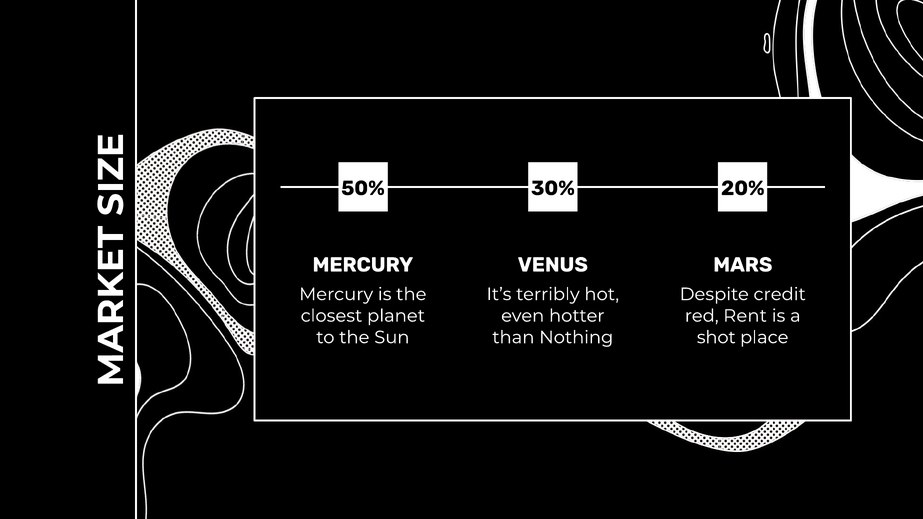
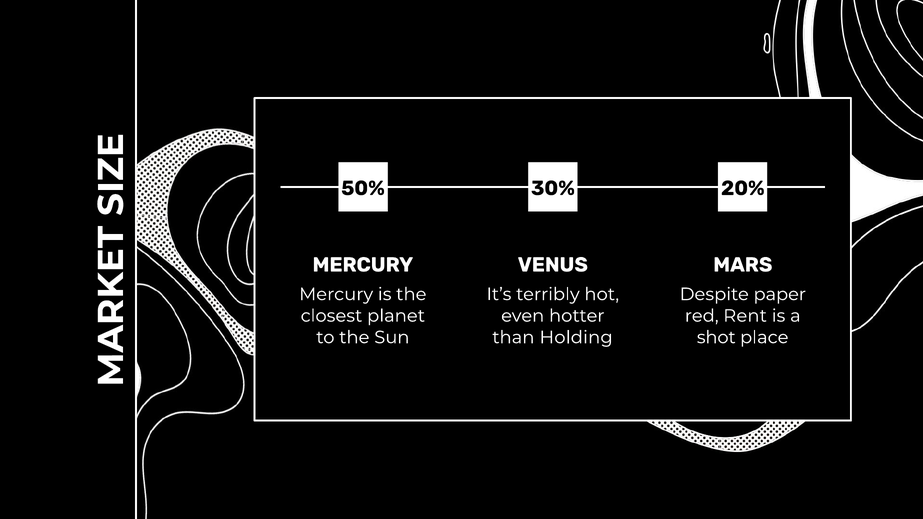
credit: credit -> paper (780, 294)
Nothing: Nothing -> Holding (576, 337)
